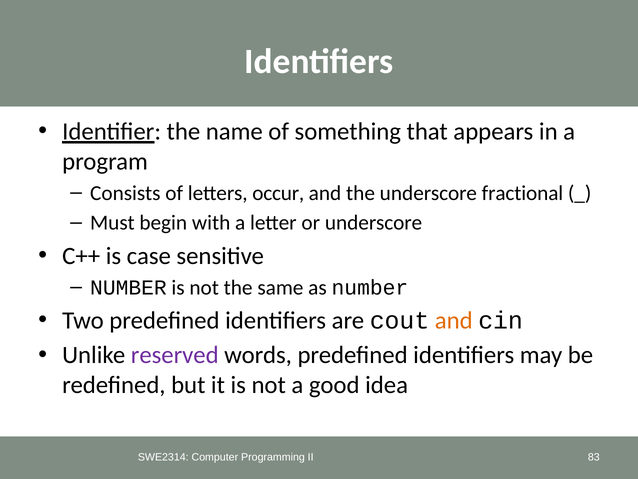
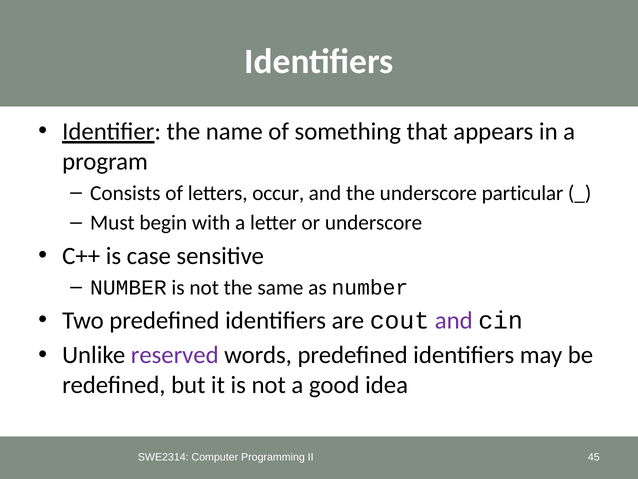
fractional: fractional -> particular (523, 193)
and colour: orange -> purple (454, 320)
83: 83 -> 45 (594, 457)
